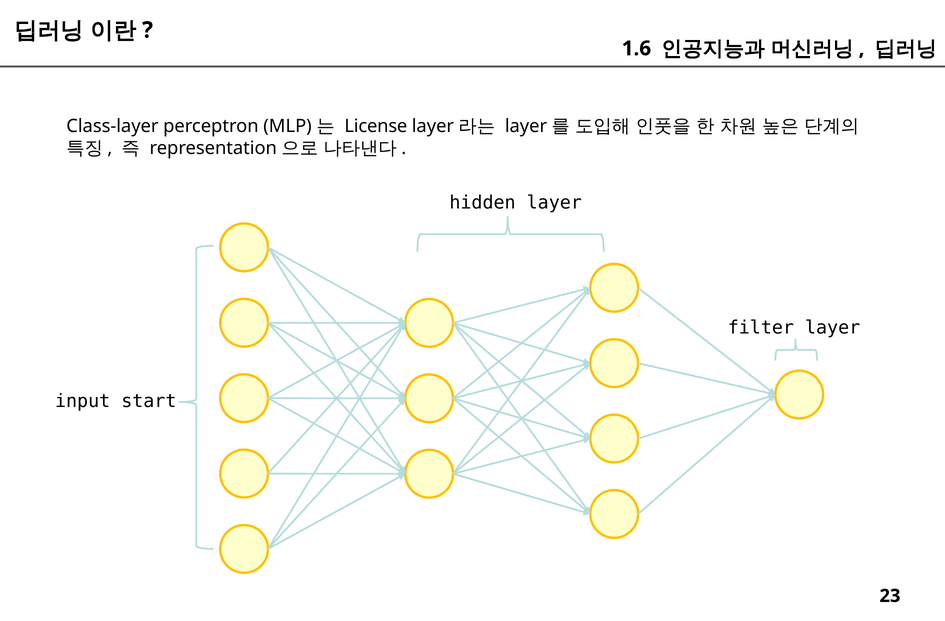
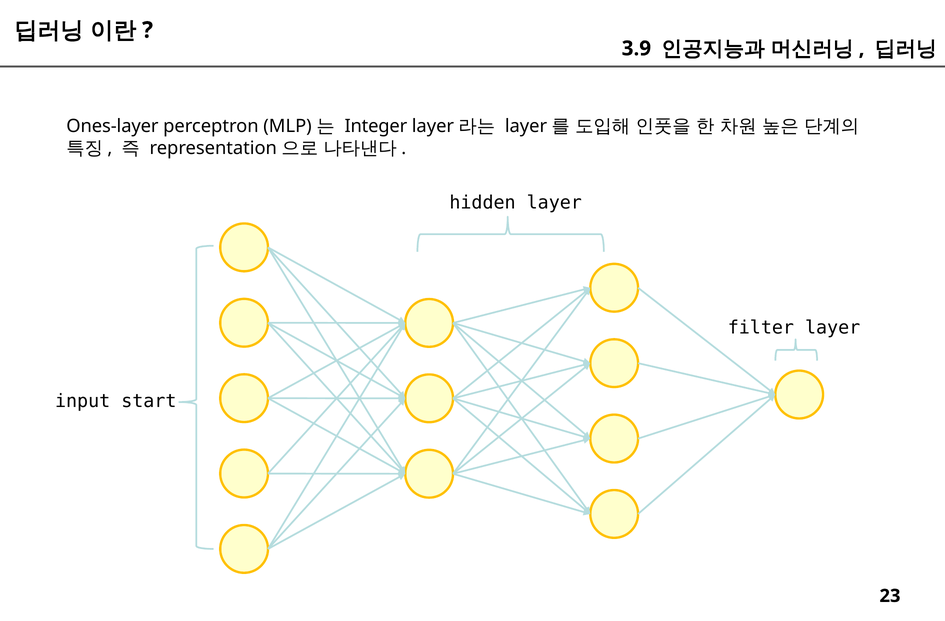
1.6: 1.6 -> 3.9 (636, 48)
Class-layer: Class-layer -> Ones-layer (112, 126)
License: License -> Integer (376, 126)
